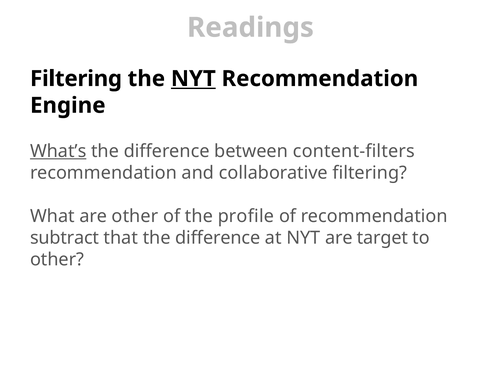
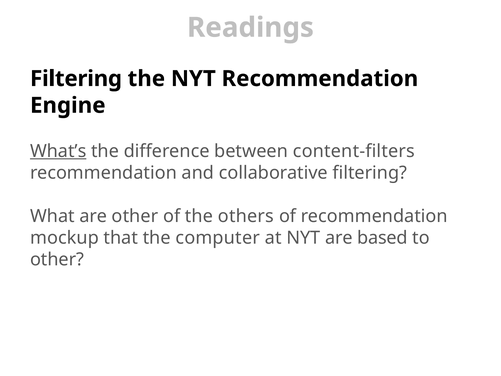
NYT underline: present -> none (193, 79)
profile: profile -> others (246, 216)
subtract: subtract -> mockup (64, 238)
that the difference: difference -> computer (218, 238)
target: target -> based (382, 238)
